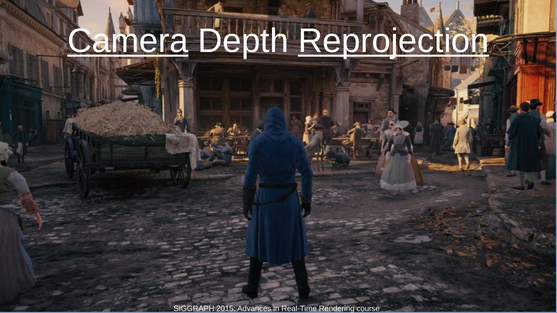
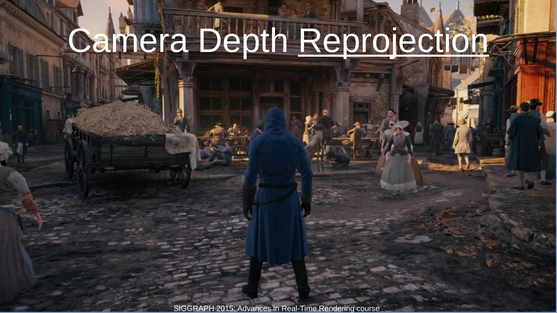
Camera underline: present -> none (128, 41)
